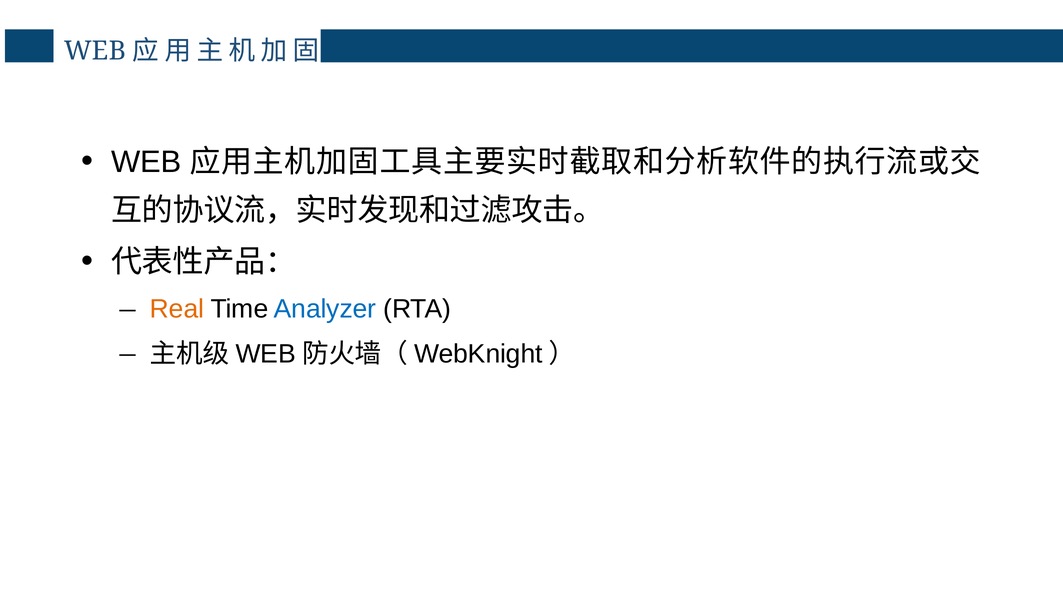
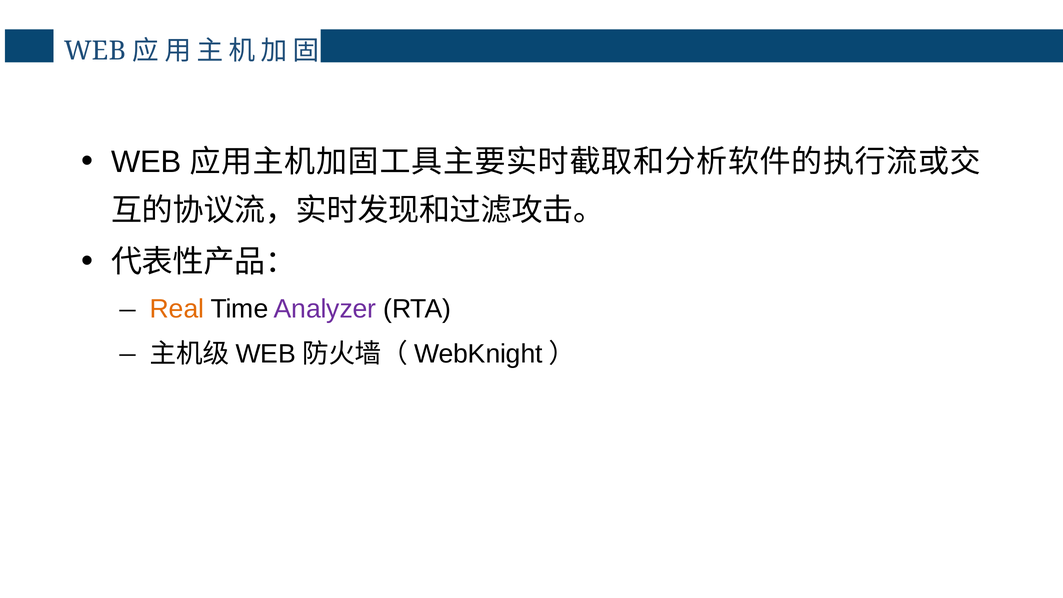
Analyzer colour: blue -> purple (325, 309)
